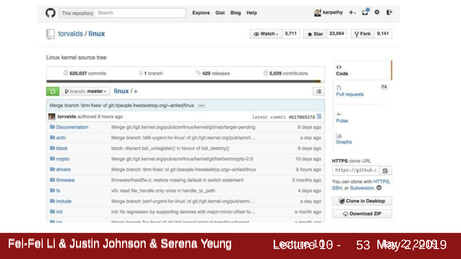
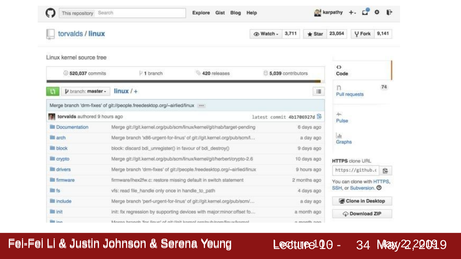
53: 53 -> 34 (363, 246)
